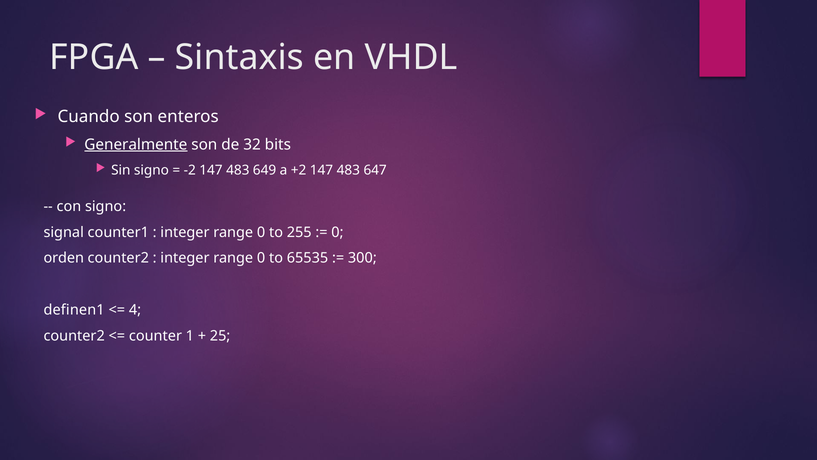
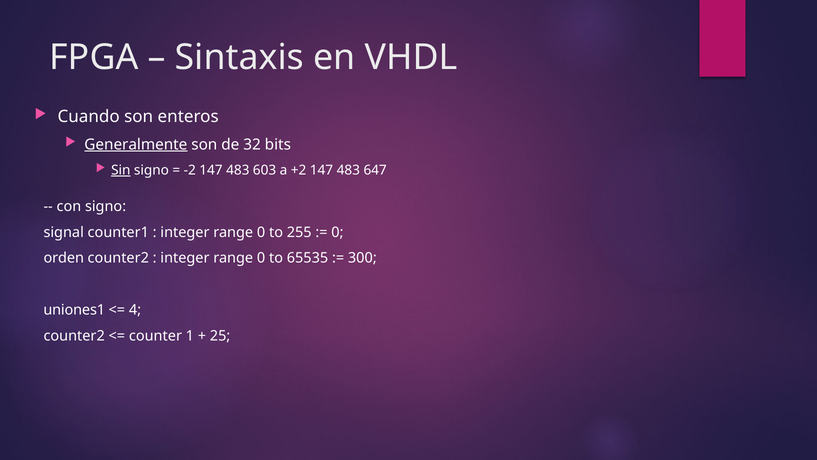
Sin underline: none -> present (121, 170)
649: 649 -> 603 (265, 170)
definen1: definen1 -> uniones1 (74, 310)
